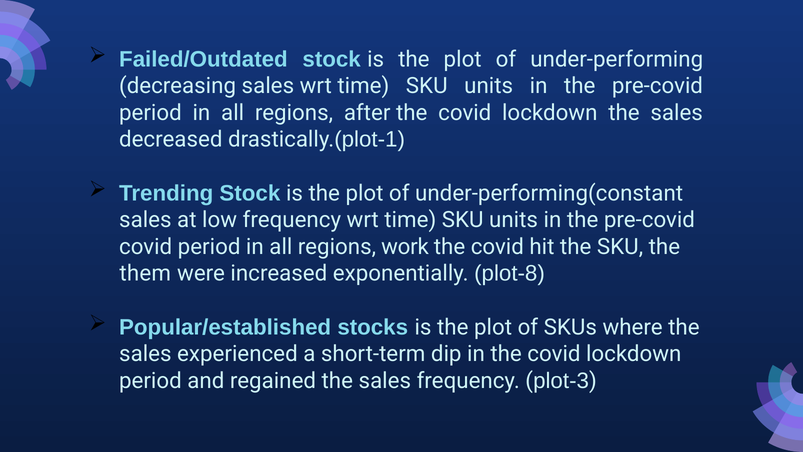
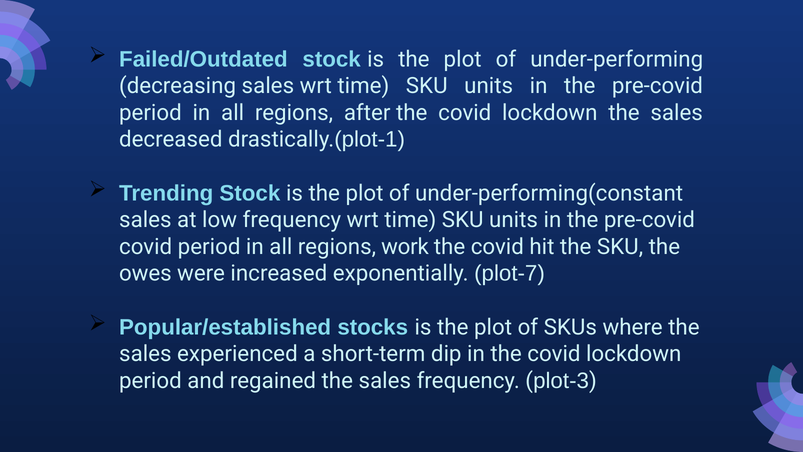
them: them -> owes (145, 273)
plot-8: plot-8 -> plot-7 (510, 273)
